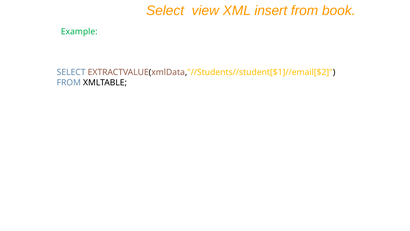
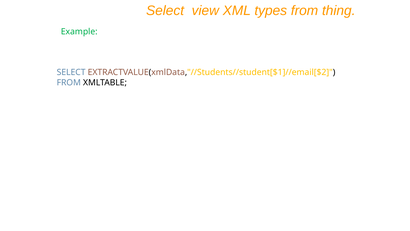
insert: insert -> types (271, 11)
book: book -> thing (339, 11)
